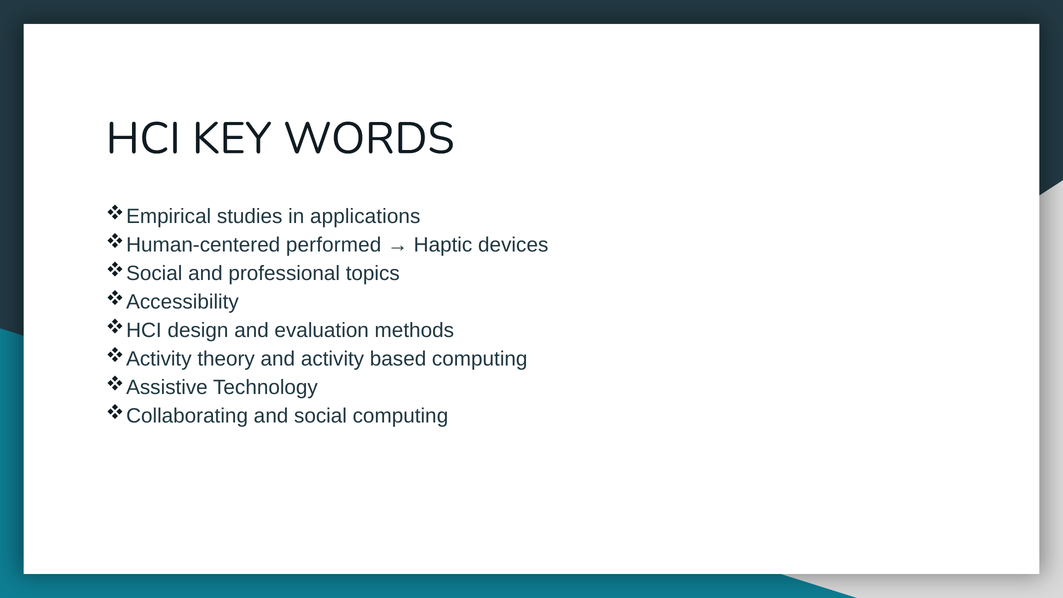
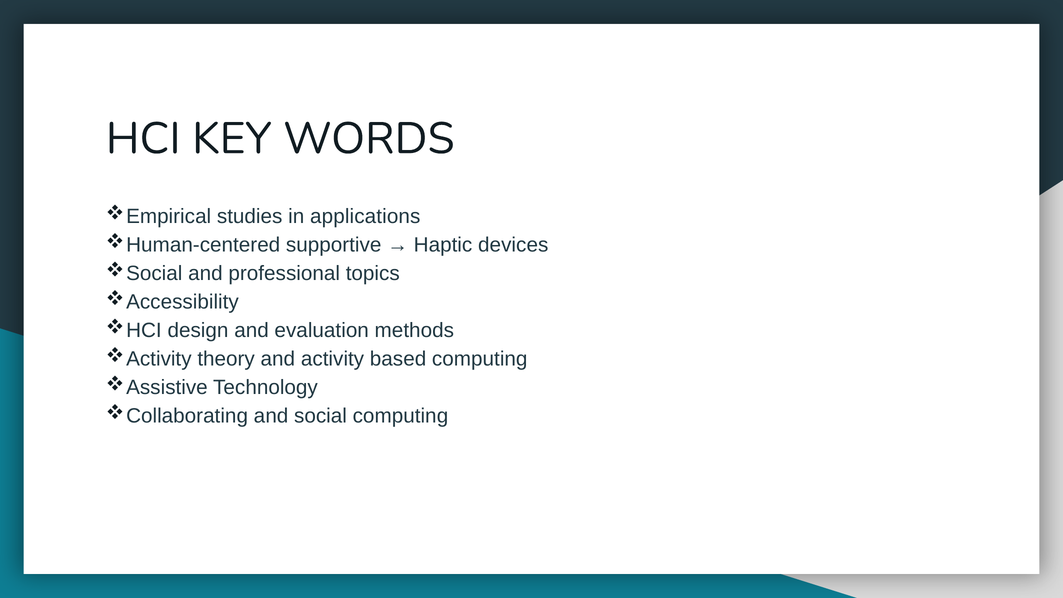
performed: performed -> supportive (334, 245)
